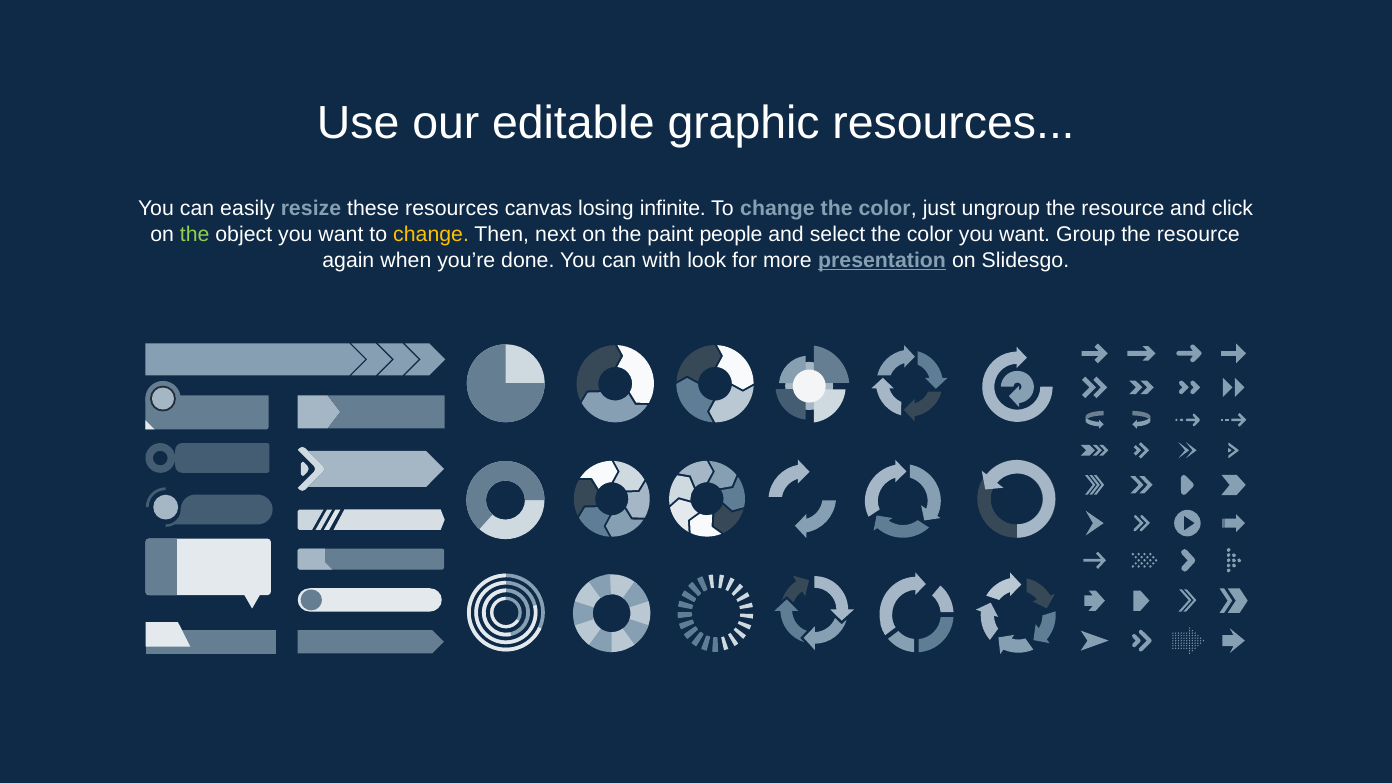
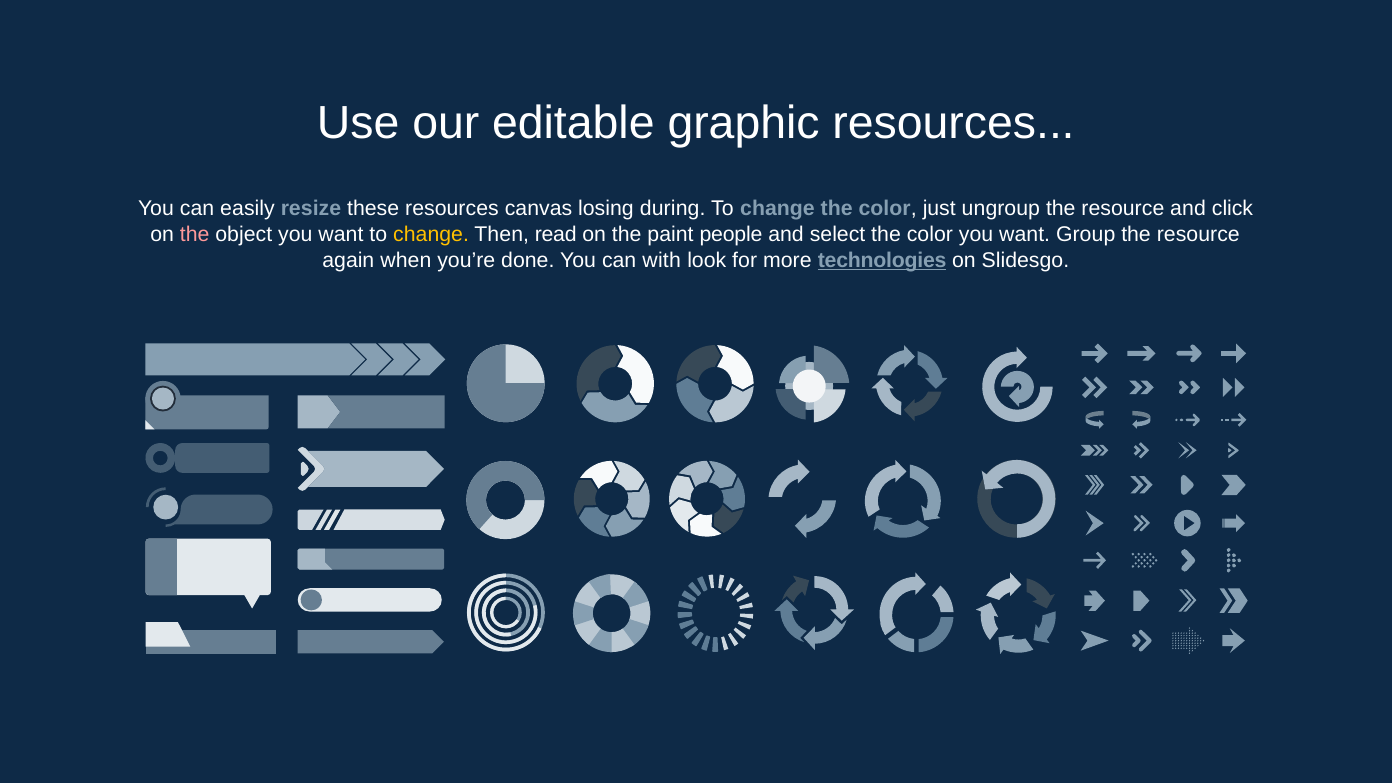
infinite: infinite -> during (673, 209)
the colour: light green -> pink (195, 235)
next: next -> read (556, 235)
presentation: presentation -> technologies (882, 260)
